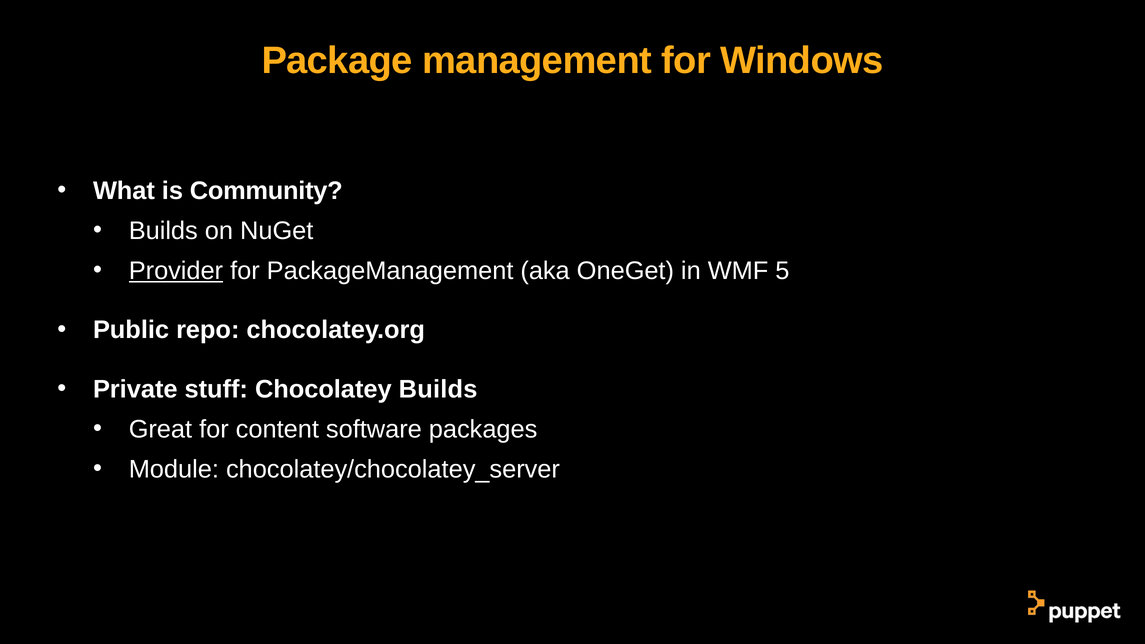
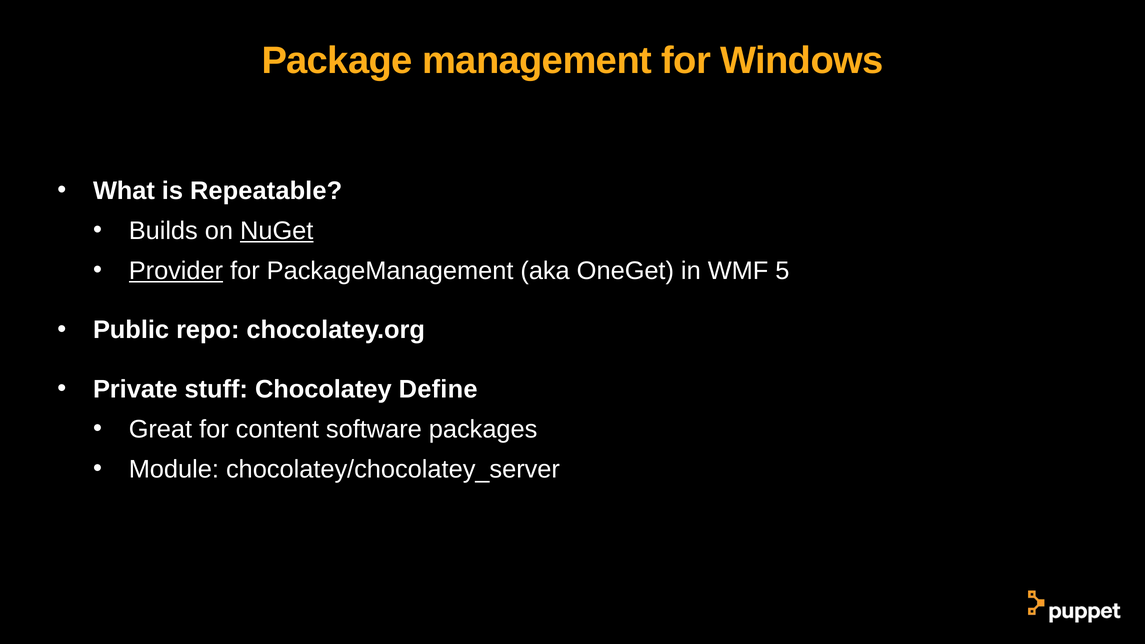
Community: Community -> Repeatable (266, 191)
NuGet underline: none -> present (277, 231)
Chocolatey Builds: Builds -> Define (438, 389)
